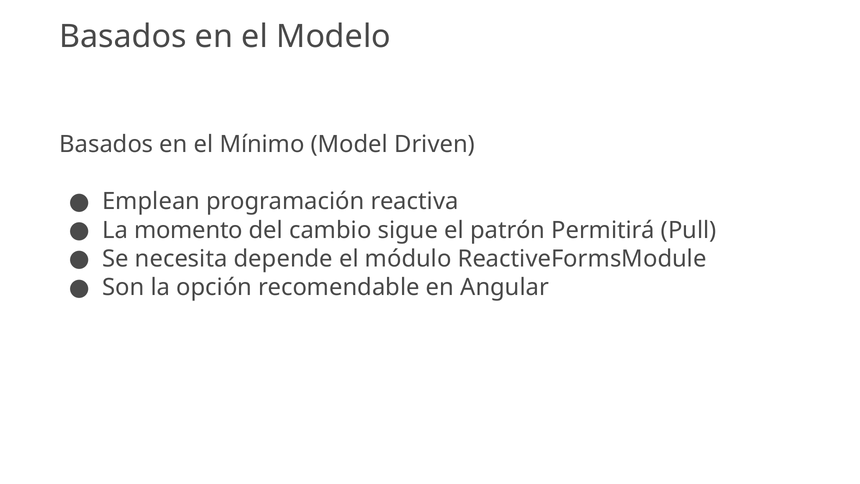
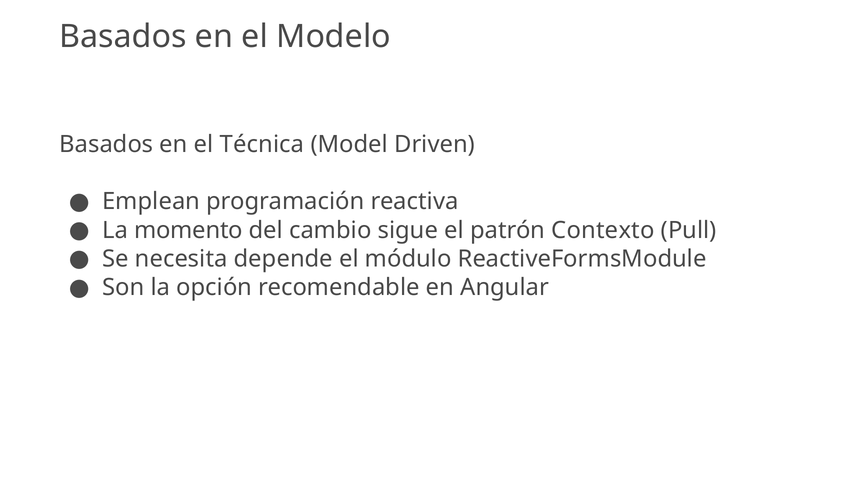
Mínimo: Mínimo -> Técnica (262, 144)
Permitirá: Permitirá -> Contexto (603, 230)
